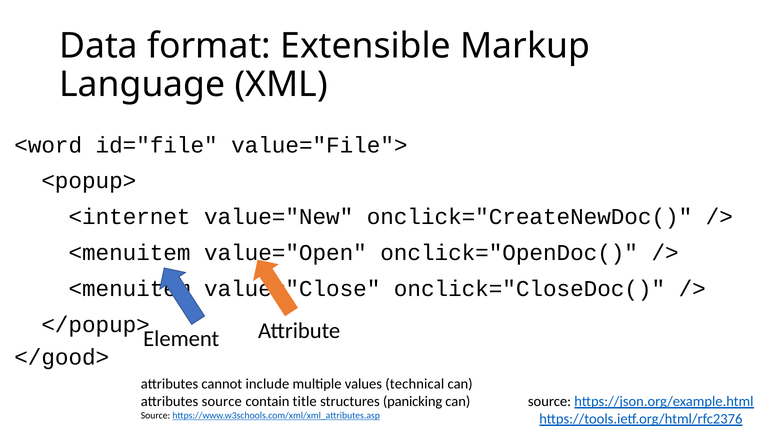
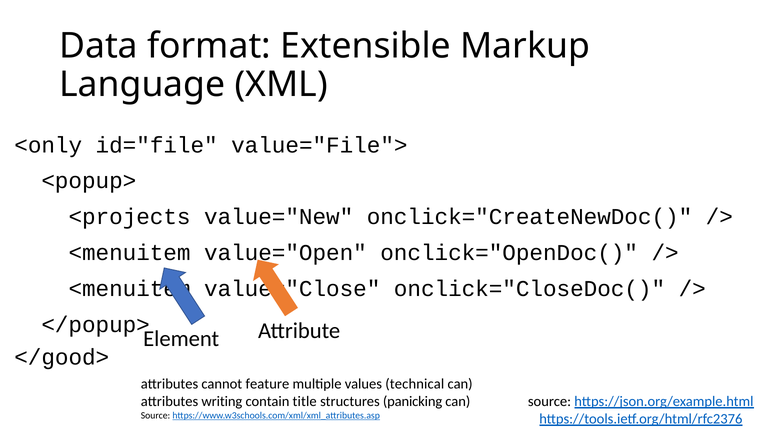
<word: <word -> <only (48, 145)
<internet: <internet -> <projects (130, 217)
include: include -> feature (267, 383)
attributes source: source -> writing (222, 401)
